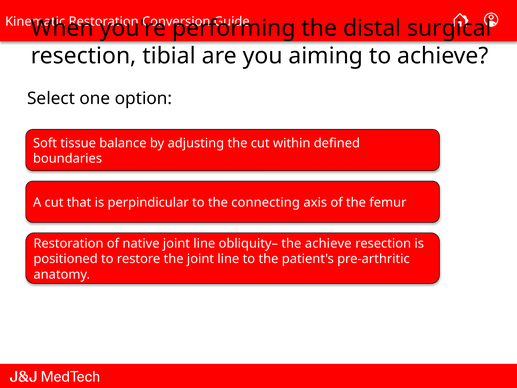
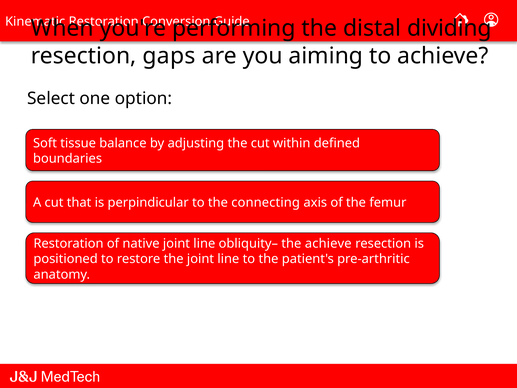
surgical: surgical -> dividing (449, 28)
tibial: tibial -> gaps (169, 56)
